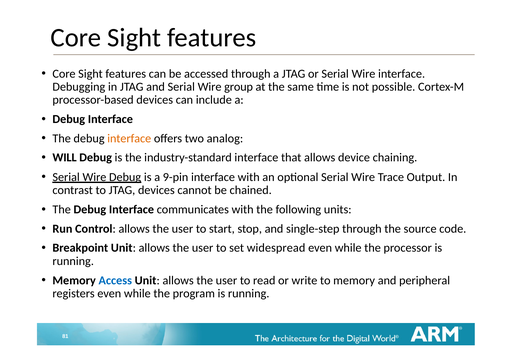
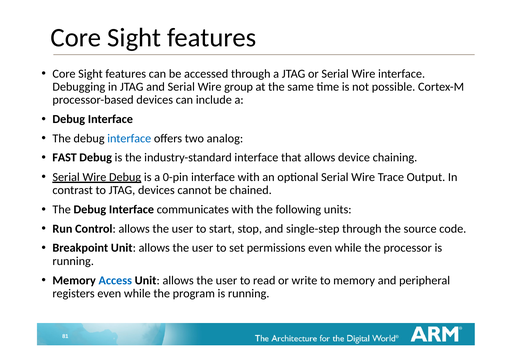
interface colour: orange -> blue (129, 138)
WILL: WILL -> FAST (65, 158)
9-pin: 9-pin -> 0-pin (176, 177)
widespread: widespread -> permissions (276, 248)
